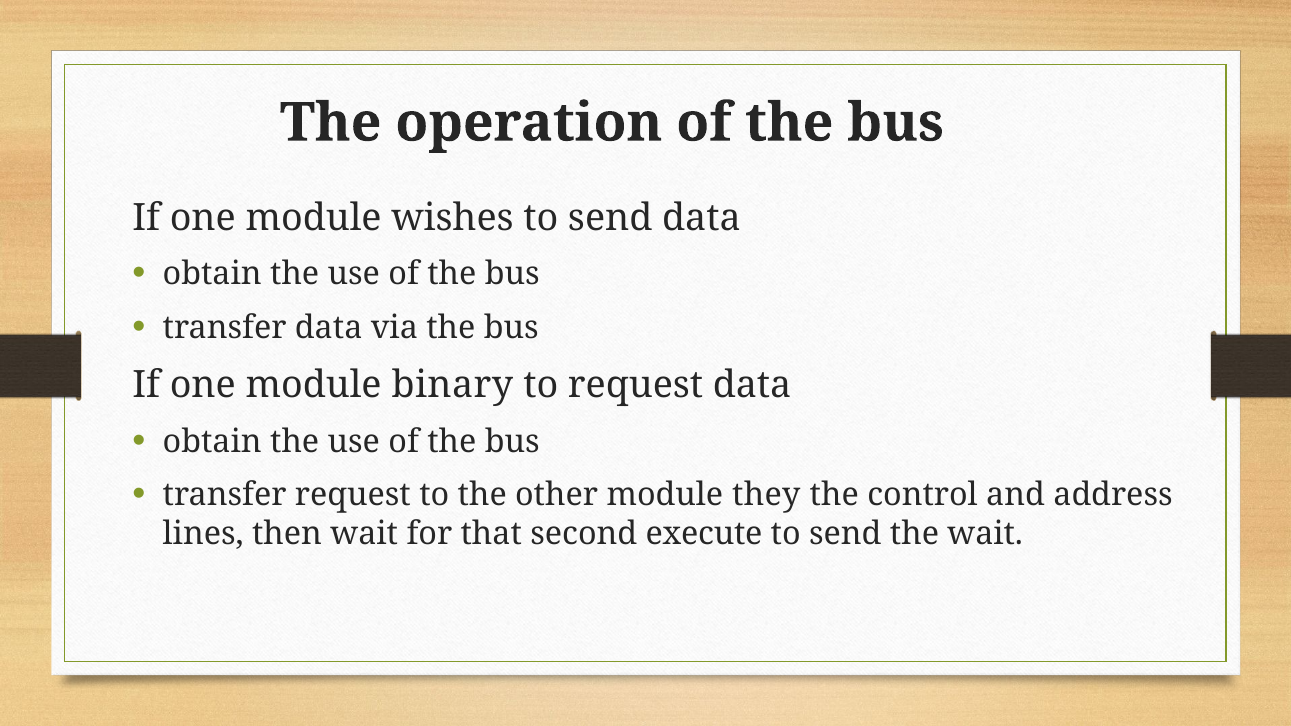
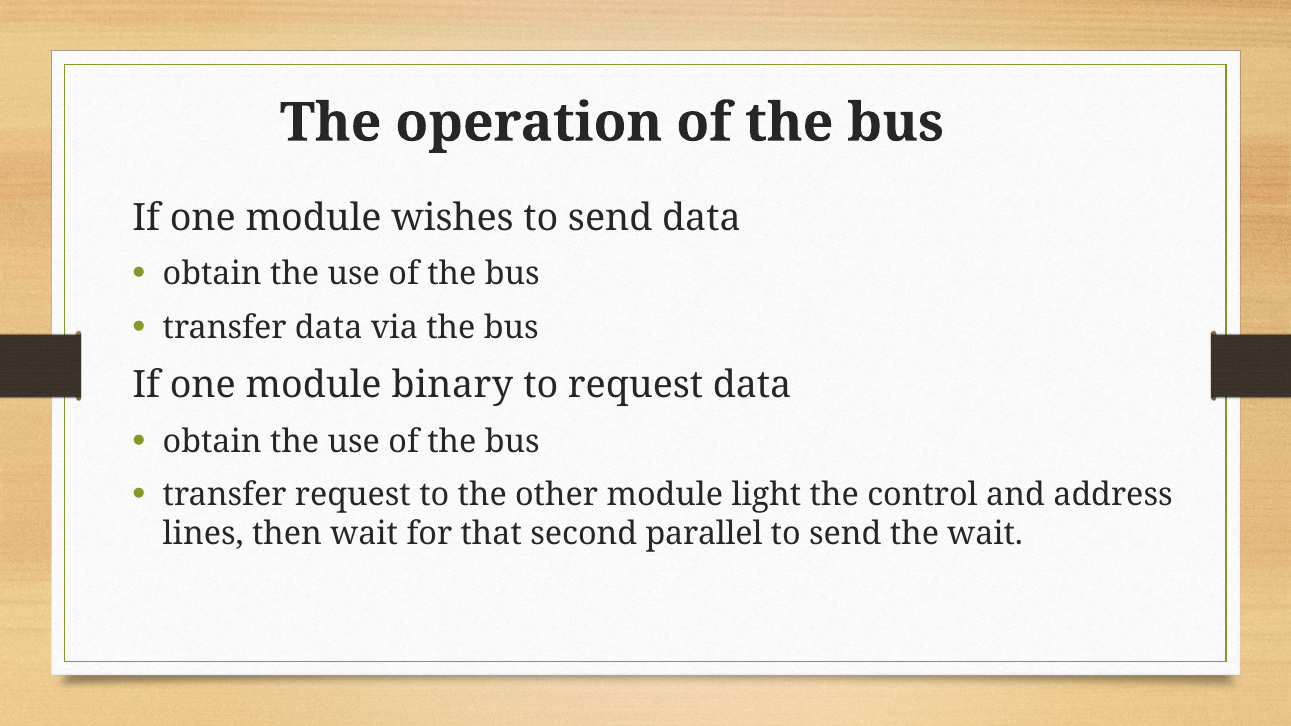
they: they -> light (766, 495)
execute: execute -> parallel (704, 534)
